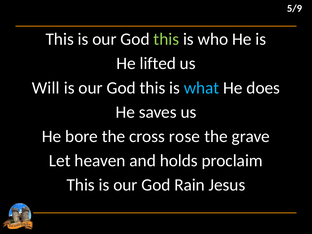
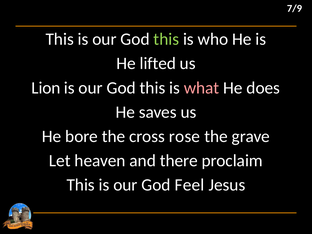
5/9: 5/9 -> 7/9 (294, 8)
Will: Will -> Lion (46, 88)
what colour: light blue -> pink (202, 88)
holds: holds -> there (179, 161)
Rain: Rain -> Feel (189, 185)
